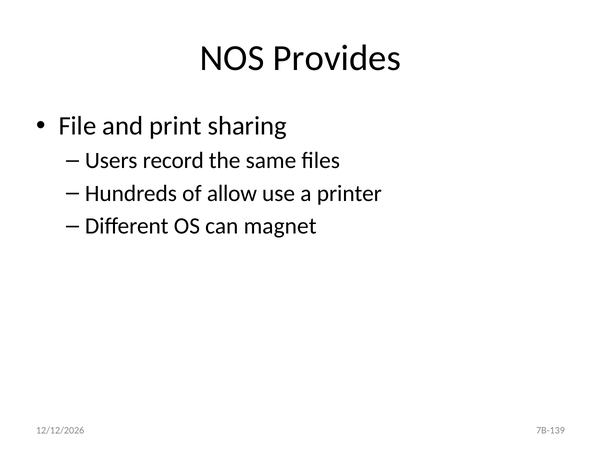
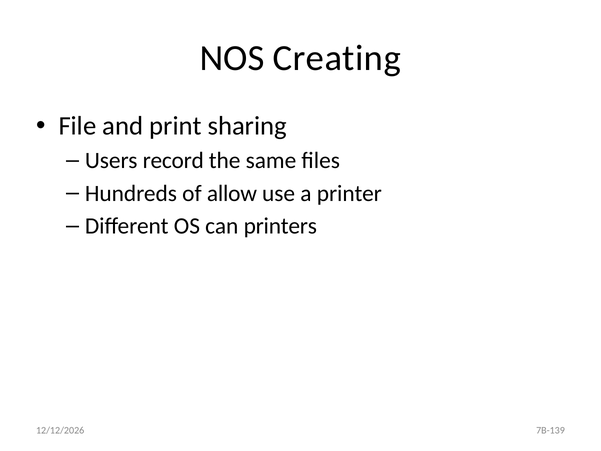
Provides: Provides -> Creating (337, 58)
magnet: magnet -> printers (280, 226)
